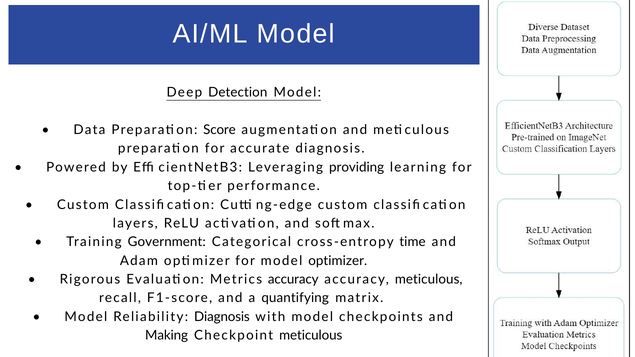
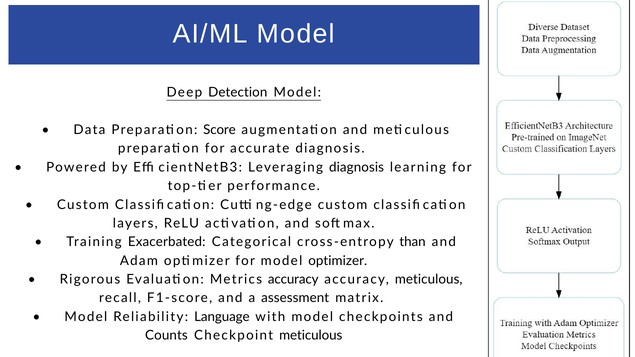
Leveraging providing: providing -> diagnosis (357, 167)
Government: Government -> Exacerbated (167, 242)
time: time -> than (413, 242)
quantifying: quantifying -> assessment (295, 298)
Reliability Diagnosis: Diagnosis -> Language (222, 317)
Making: Making -> Counts (166, 336)
